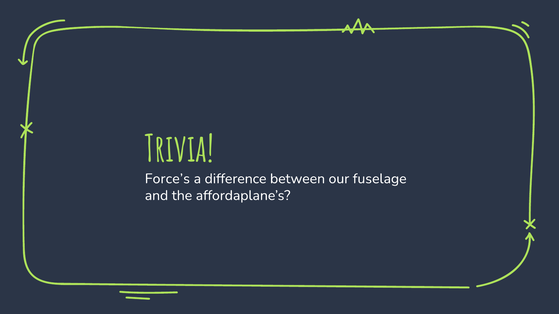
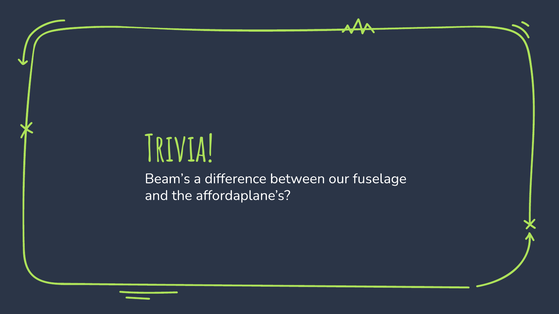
Force’s: Force’s -> Beam’s (167, 179)
